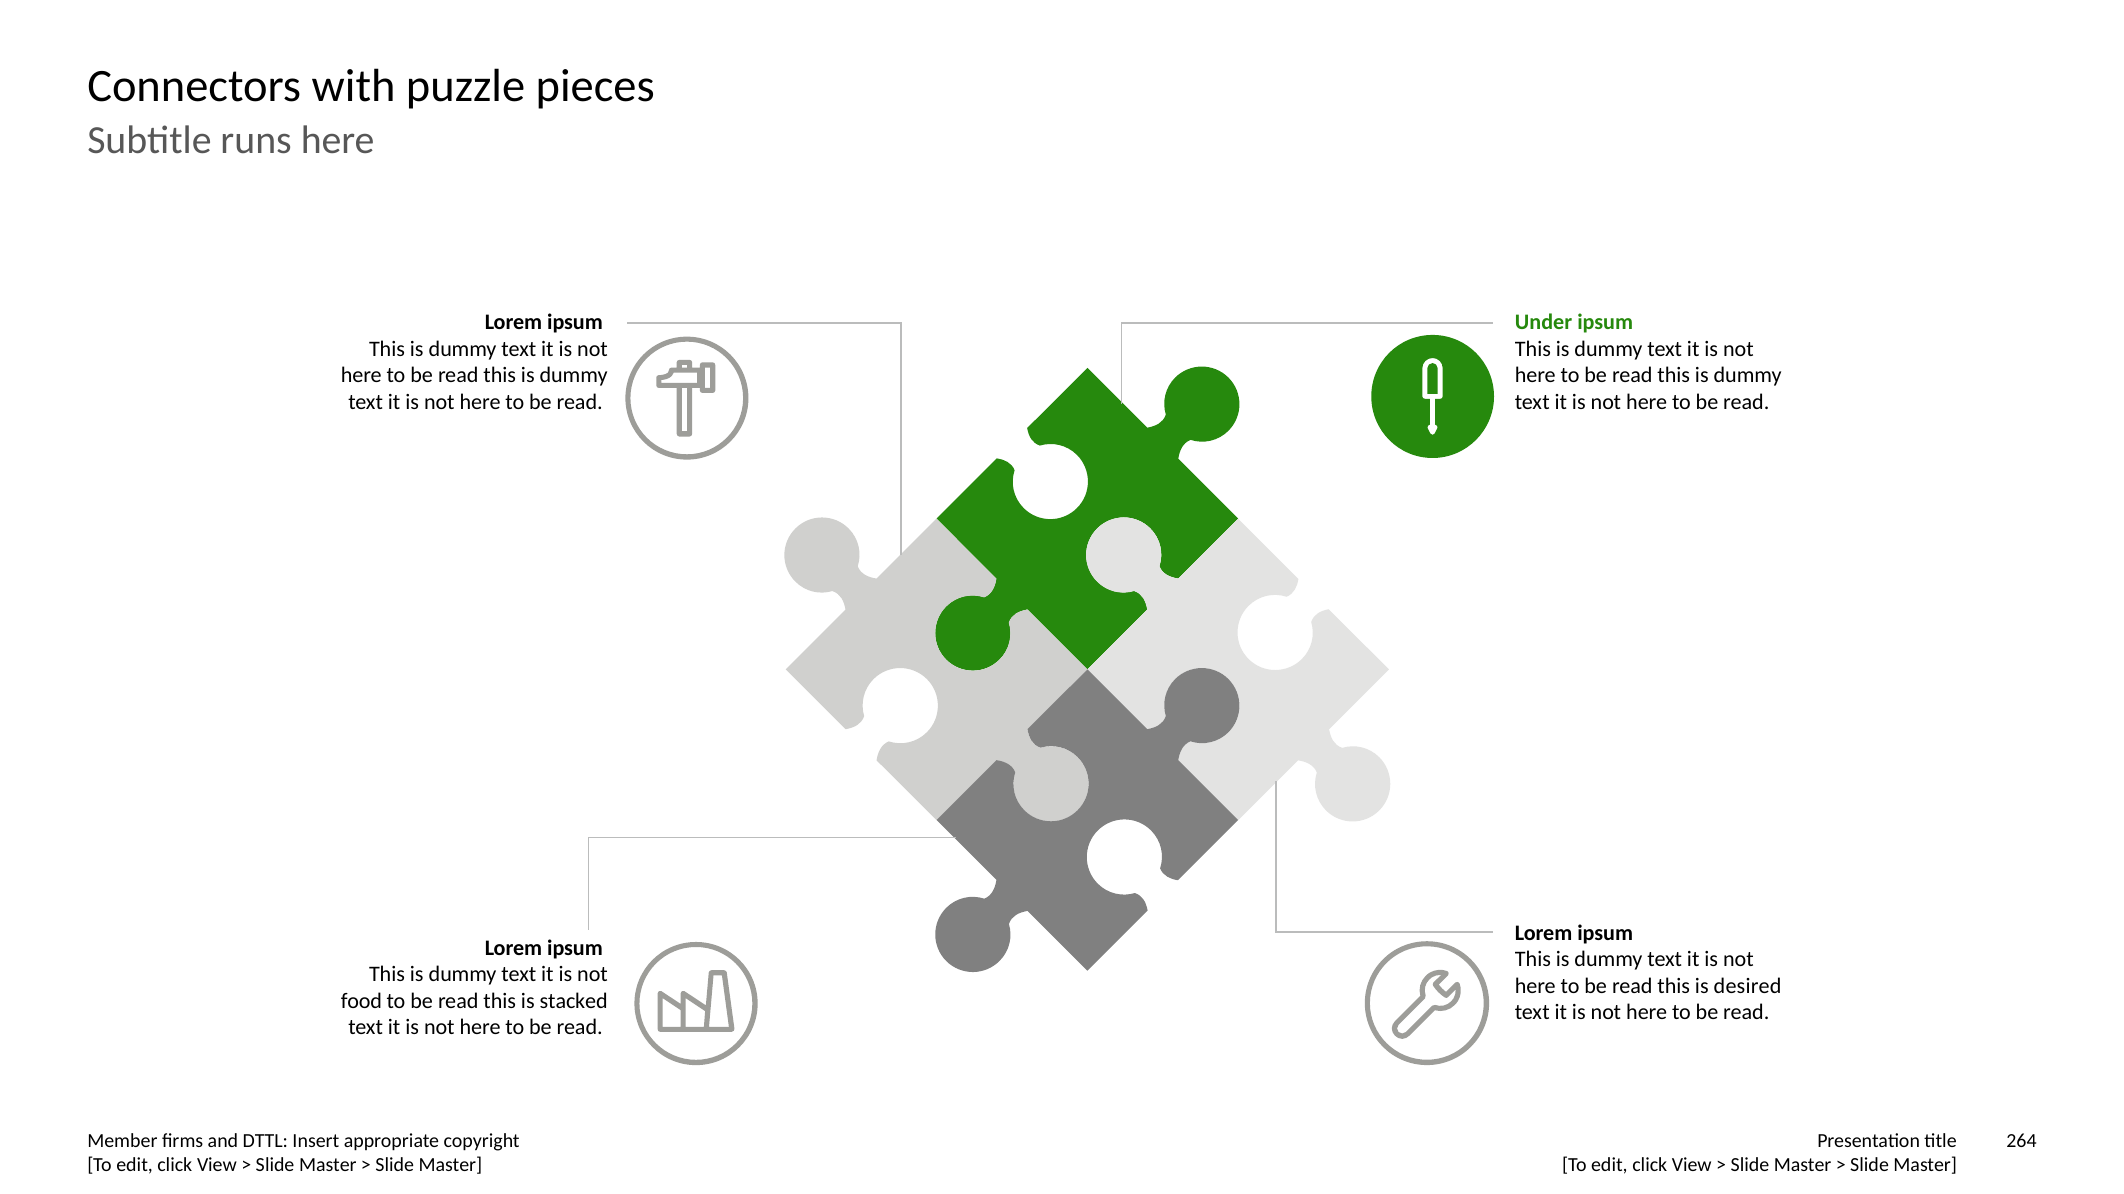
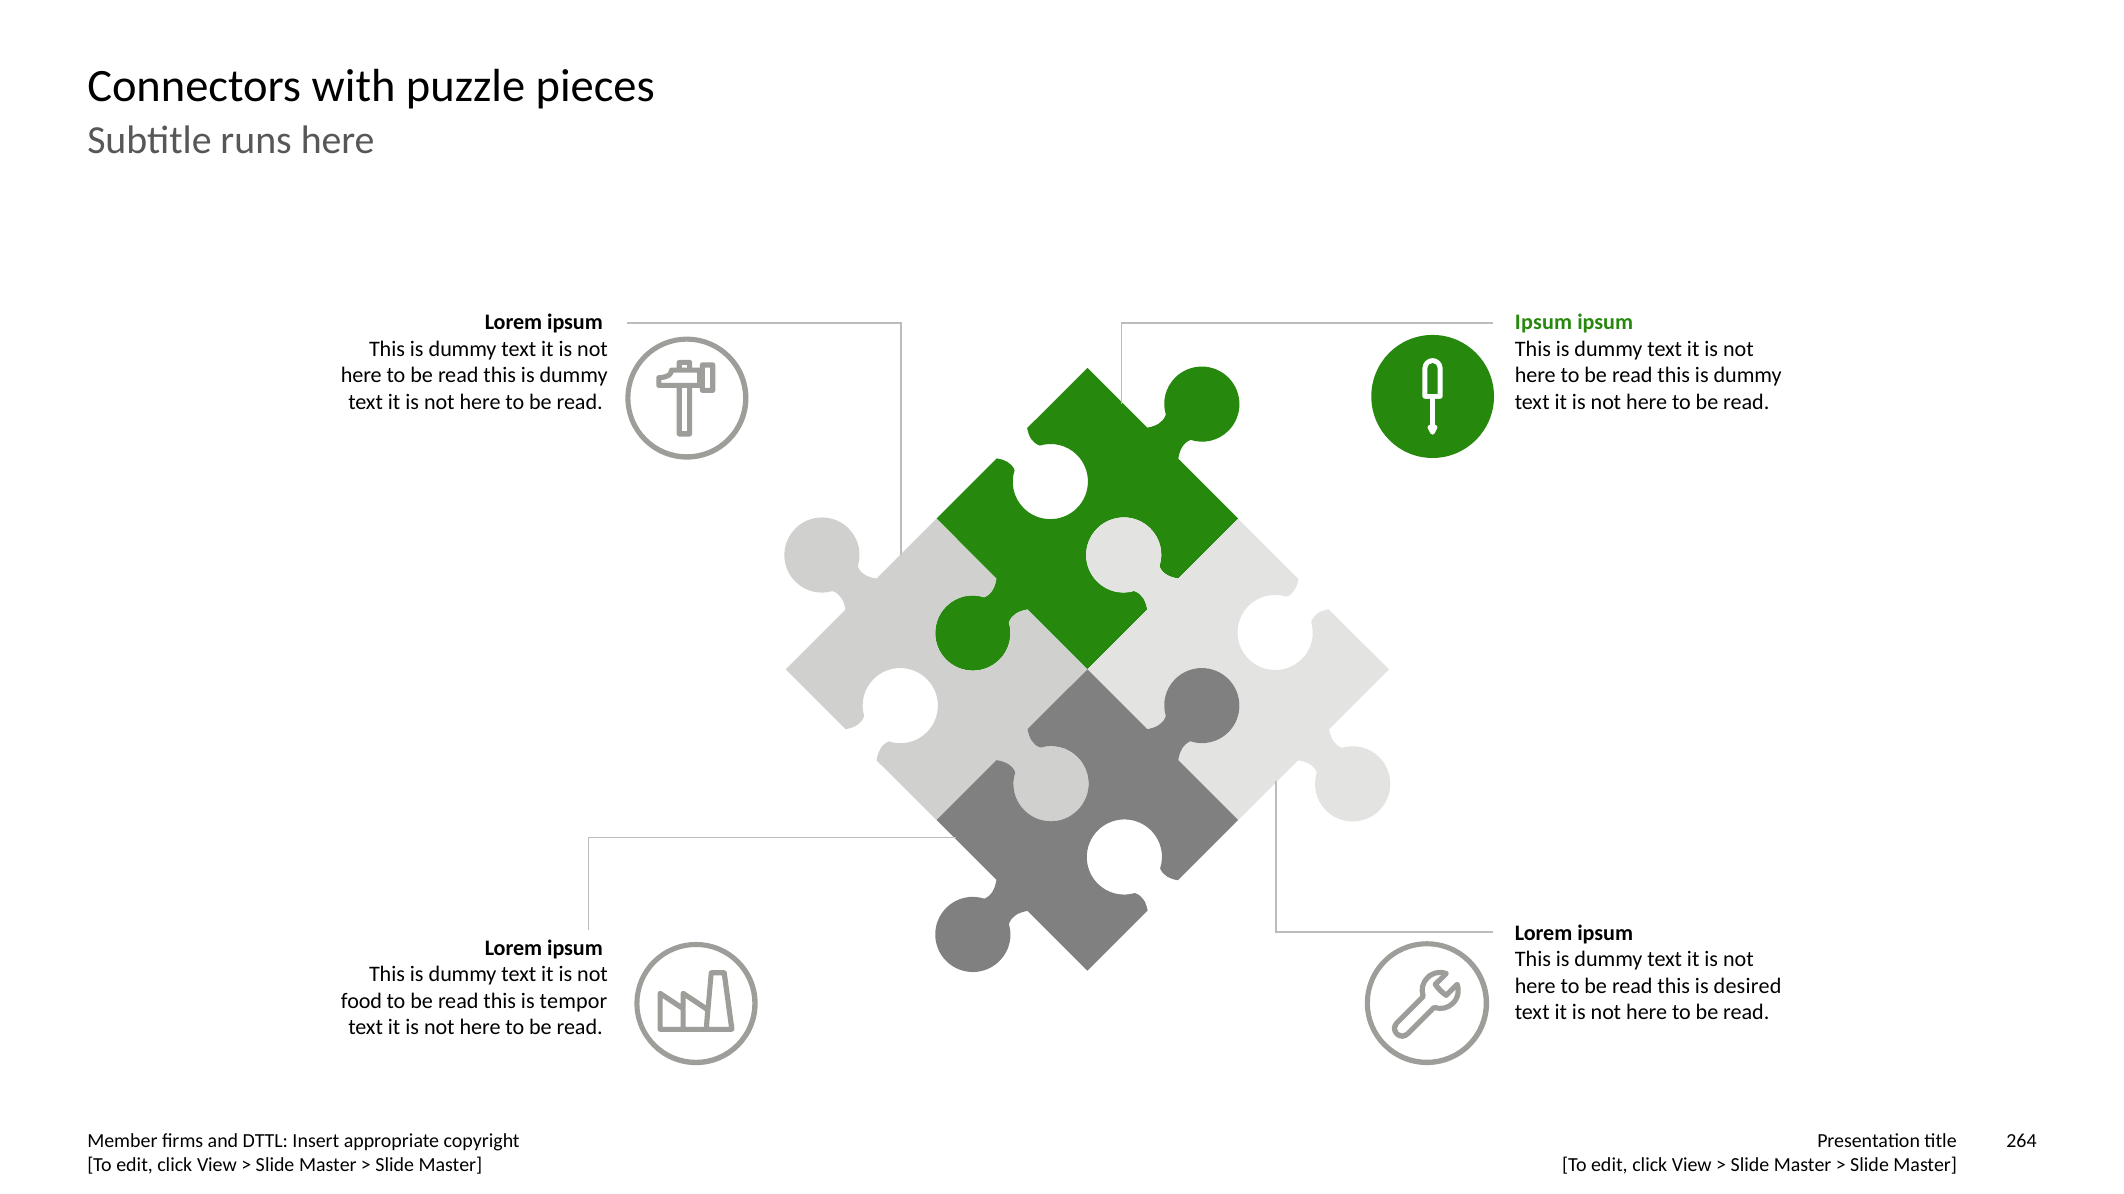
Under: Under -> Ipsum (1544, 322)
stacked: stacked -> tempor (574, 1001)
